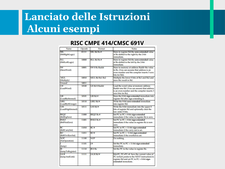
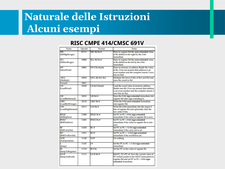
Lanciato: Lanciato -> Naturale (47, 17)
